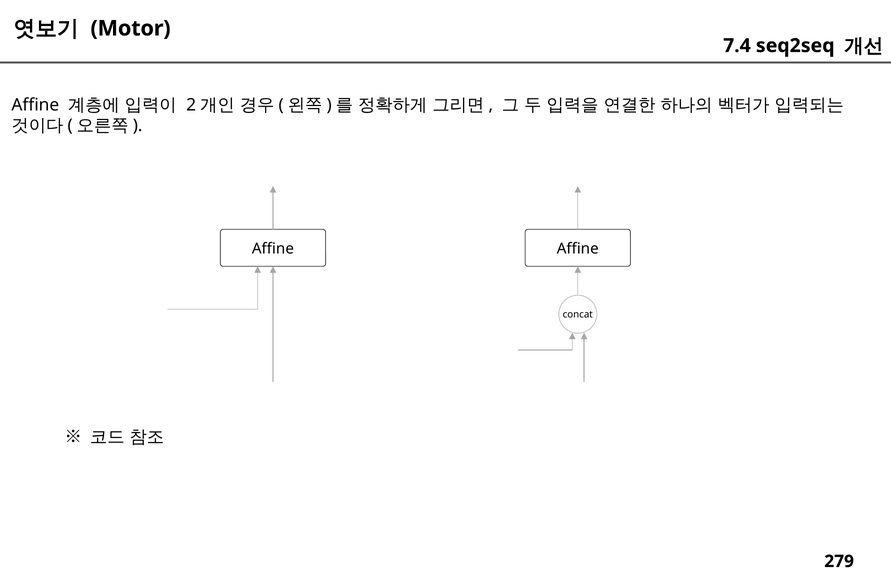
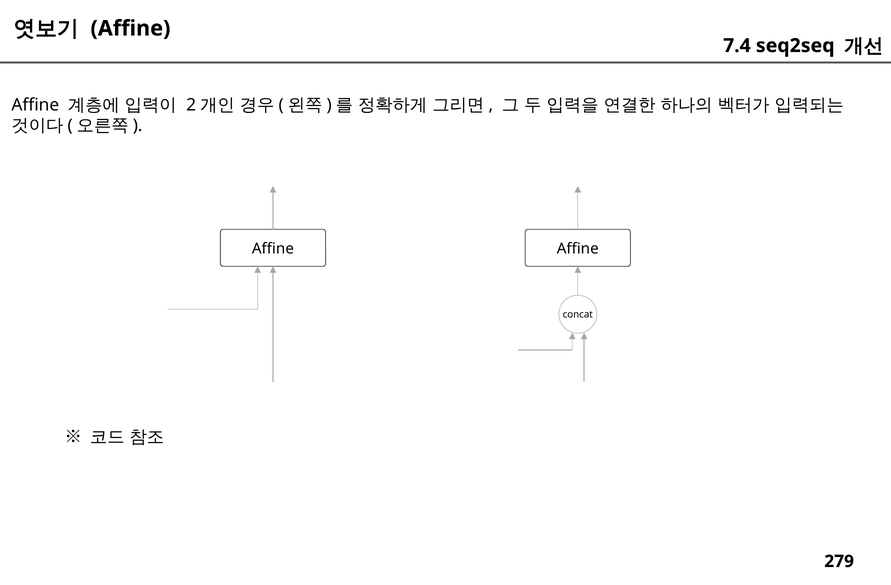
Motor: Motor -> Affine (130, 28)
